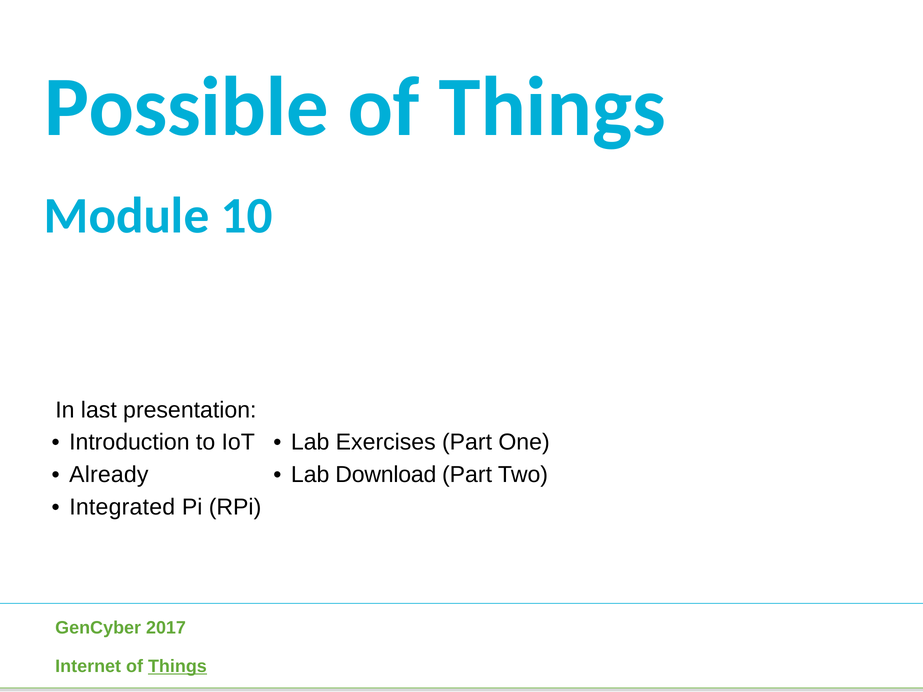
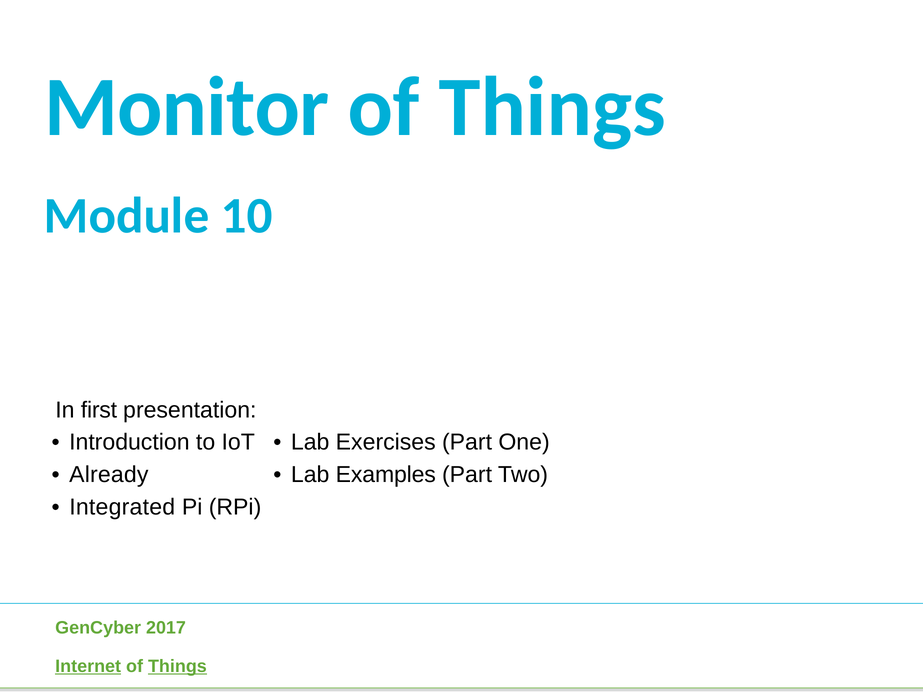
Possible: Possible -> Monitor (187, 107)
last: last -> first (99, 410)
Download: Download -> Examples (386, 475)
Internet underline: none -> present (88, 667)
